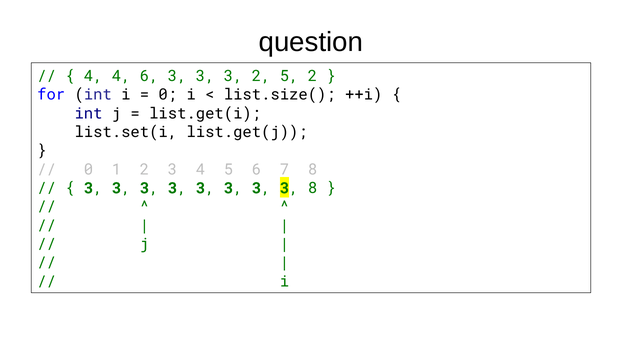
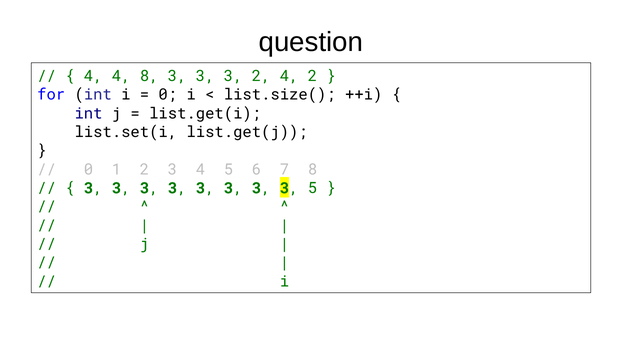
4 6: 6 -> 8 (149, 76)
2 5: 5 -> 4 (289, 76)
3 8: 8 -> 5 (312, 188)
